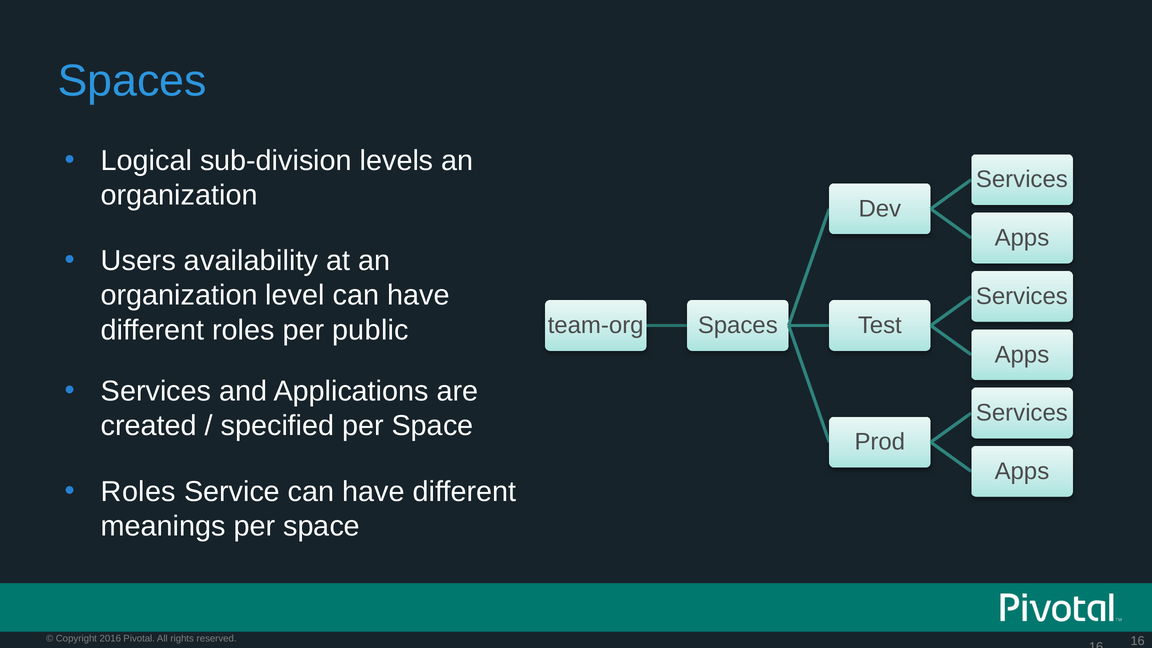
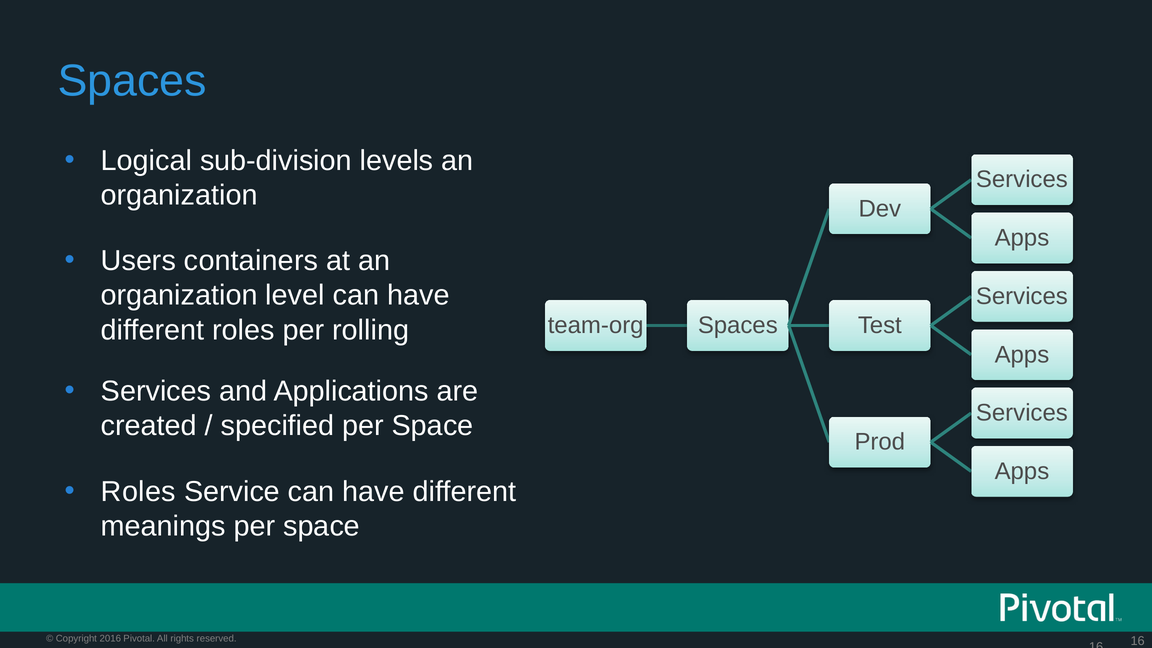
availability: availability -> containers (251, 261)
public: public -> rolling (371, 330)
